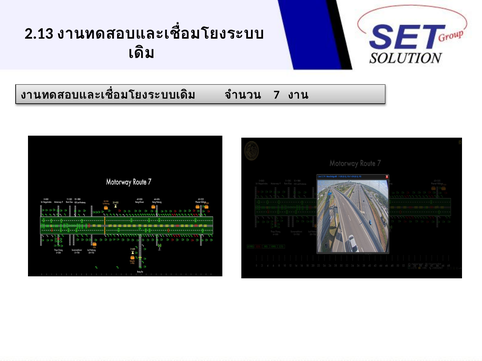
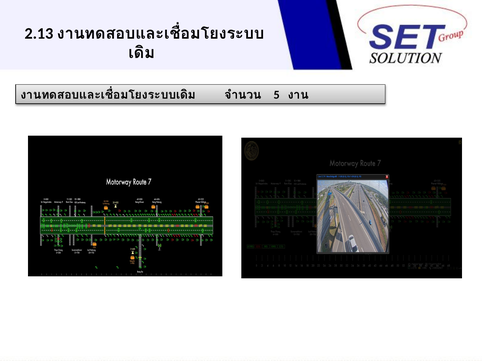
7: 7 -> 5 (277, 95)
